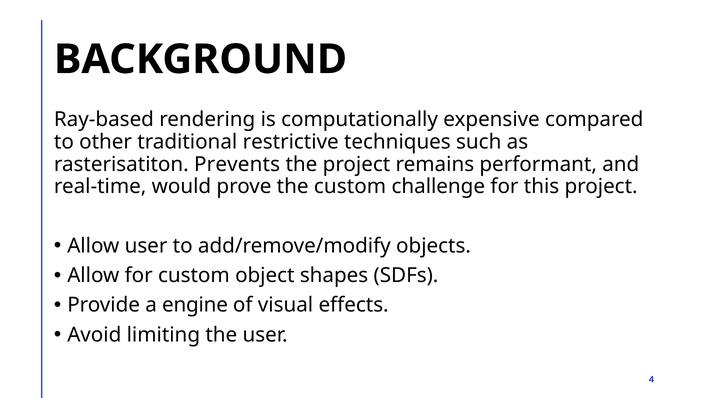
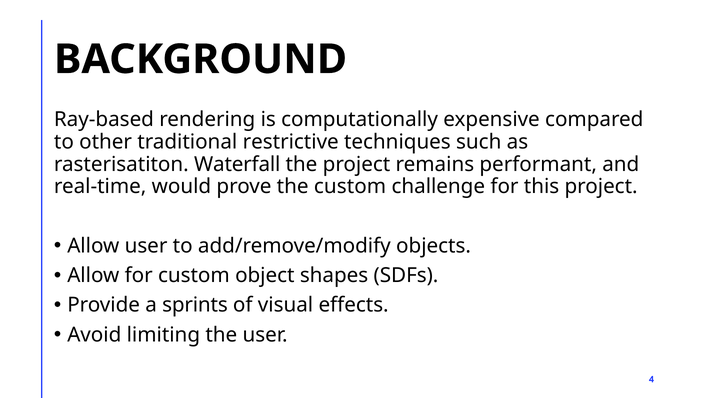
Prevents: Prevents -> Waterfall (237, 164)
engine: engine -> sprints (195, 305)
